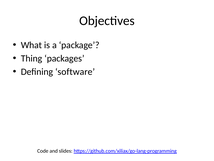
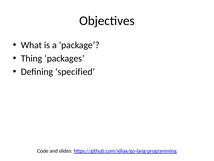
software: software -> specified (75, 72)
